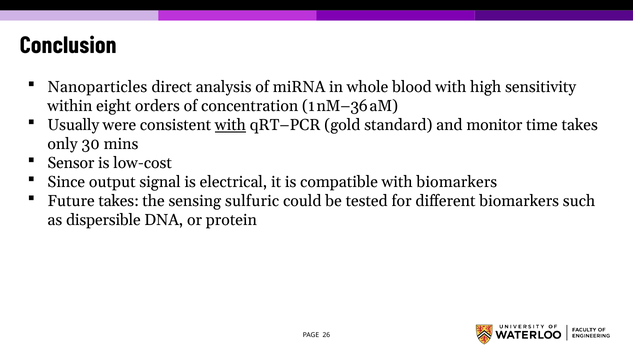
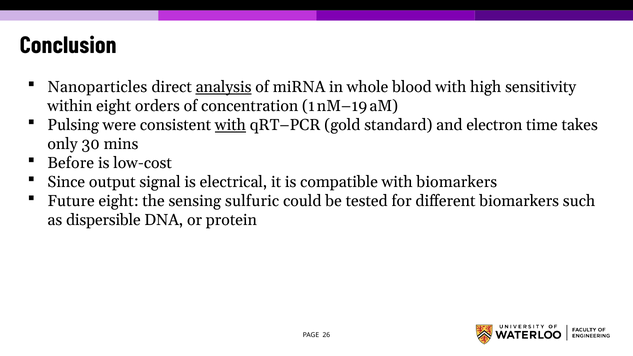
analysis underline: none -> present (224, 87)
nM–36: nM–36 -> nM–19 (342, 106)
Usually: Usually -> Pulsing (73, 125)
monitor: monitor -> electron (494, 125)
Sensor: Sensor -> Before (71, 163)
Future takes: takes -> eight (119, 201)
